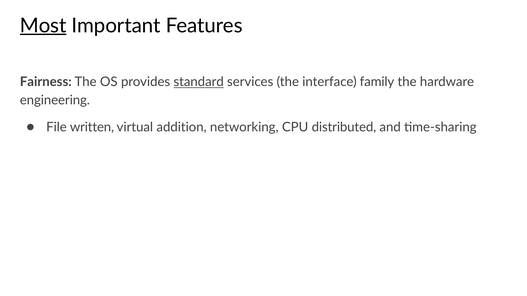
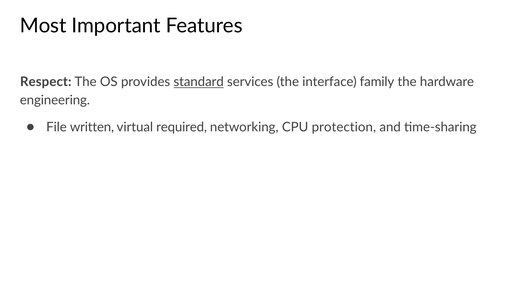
Most underline: present -> none (43, 26)
Fairness: Fairness -> Respect (46, 82)
addition: addition -> required (182, 127)
distributed: distributed -> protection (344, 127)
